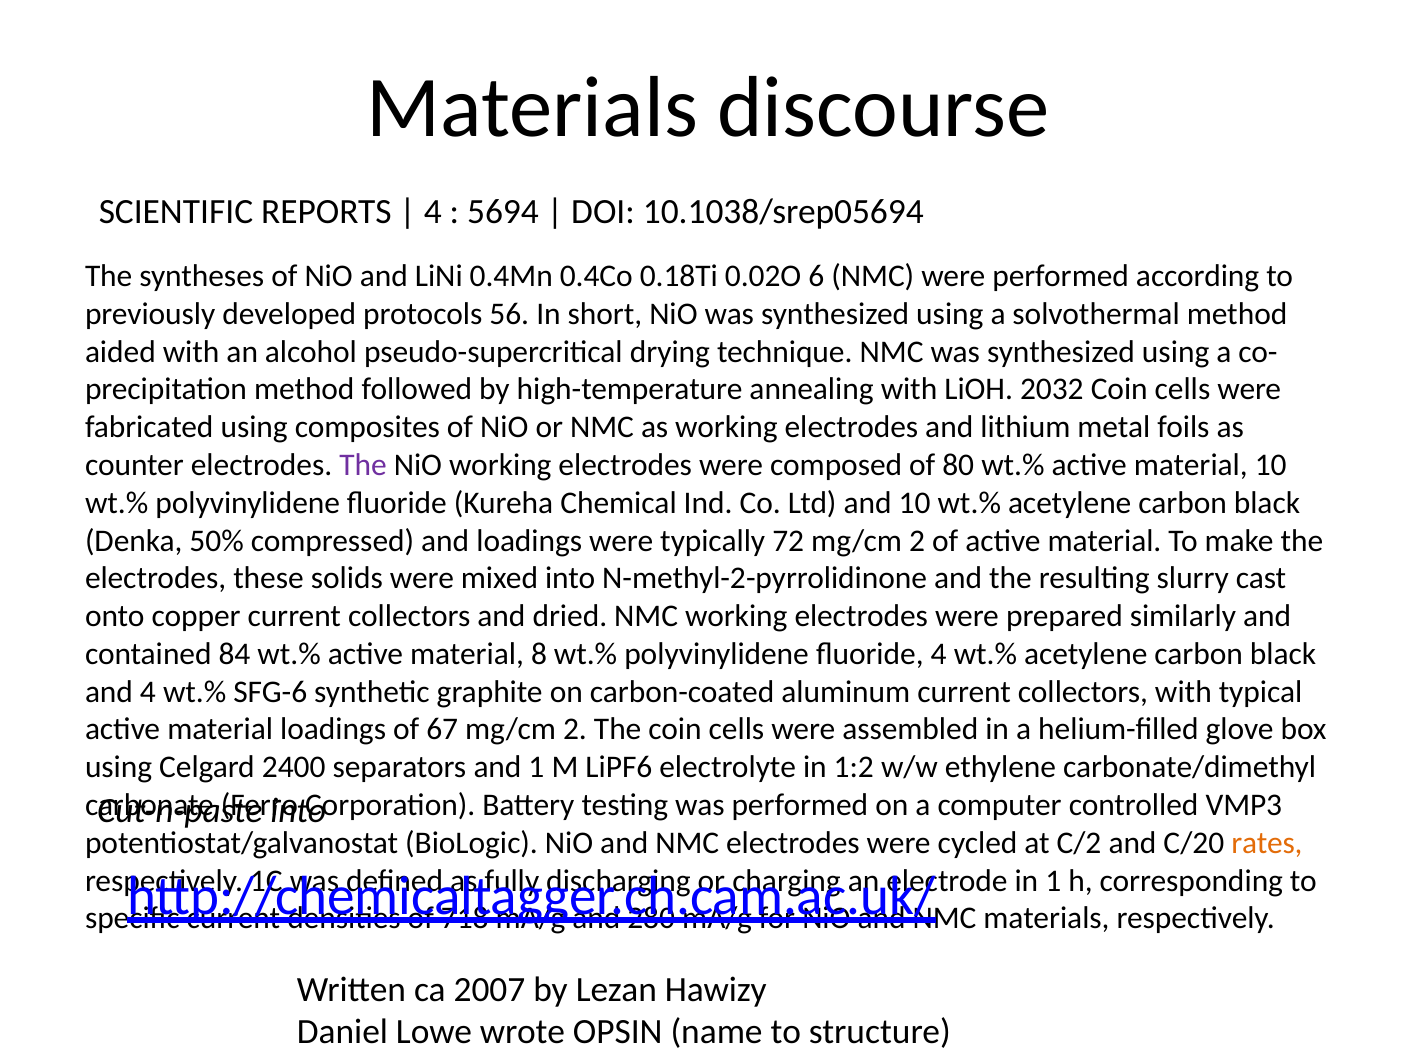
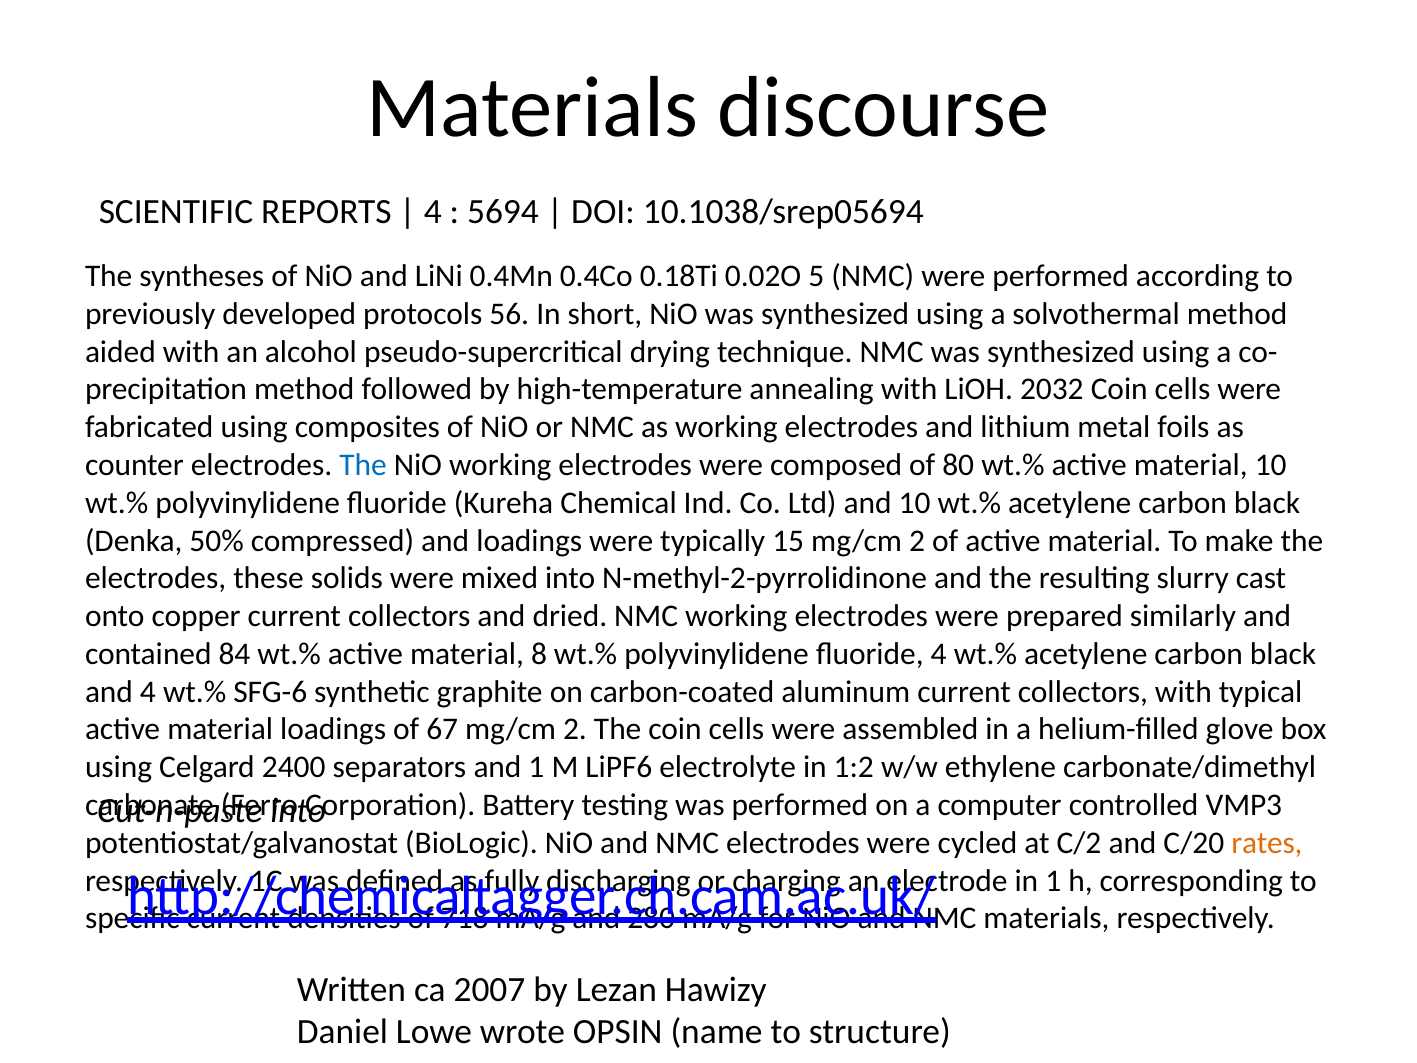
6: 6 -> 5 (816, 276)
The colour: purple -> blue (363, 465)
72: 72 -> 15 (788, 541)
